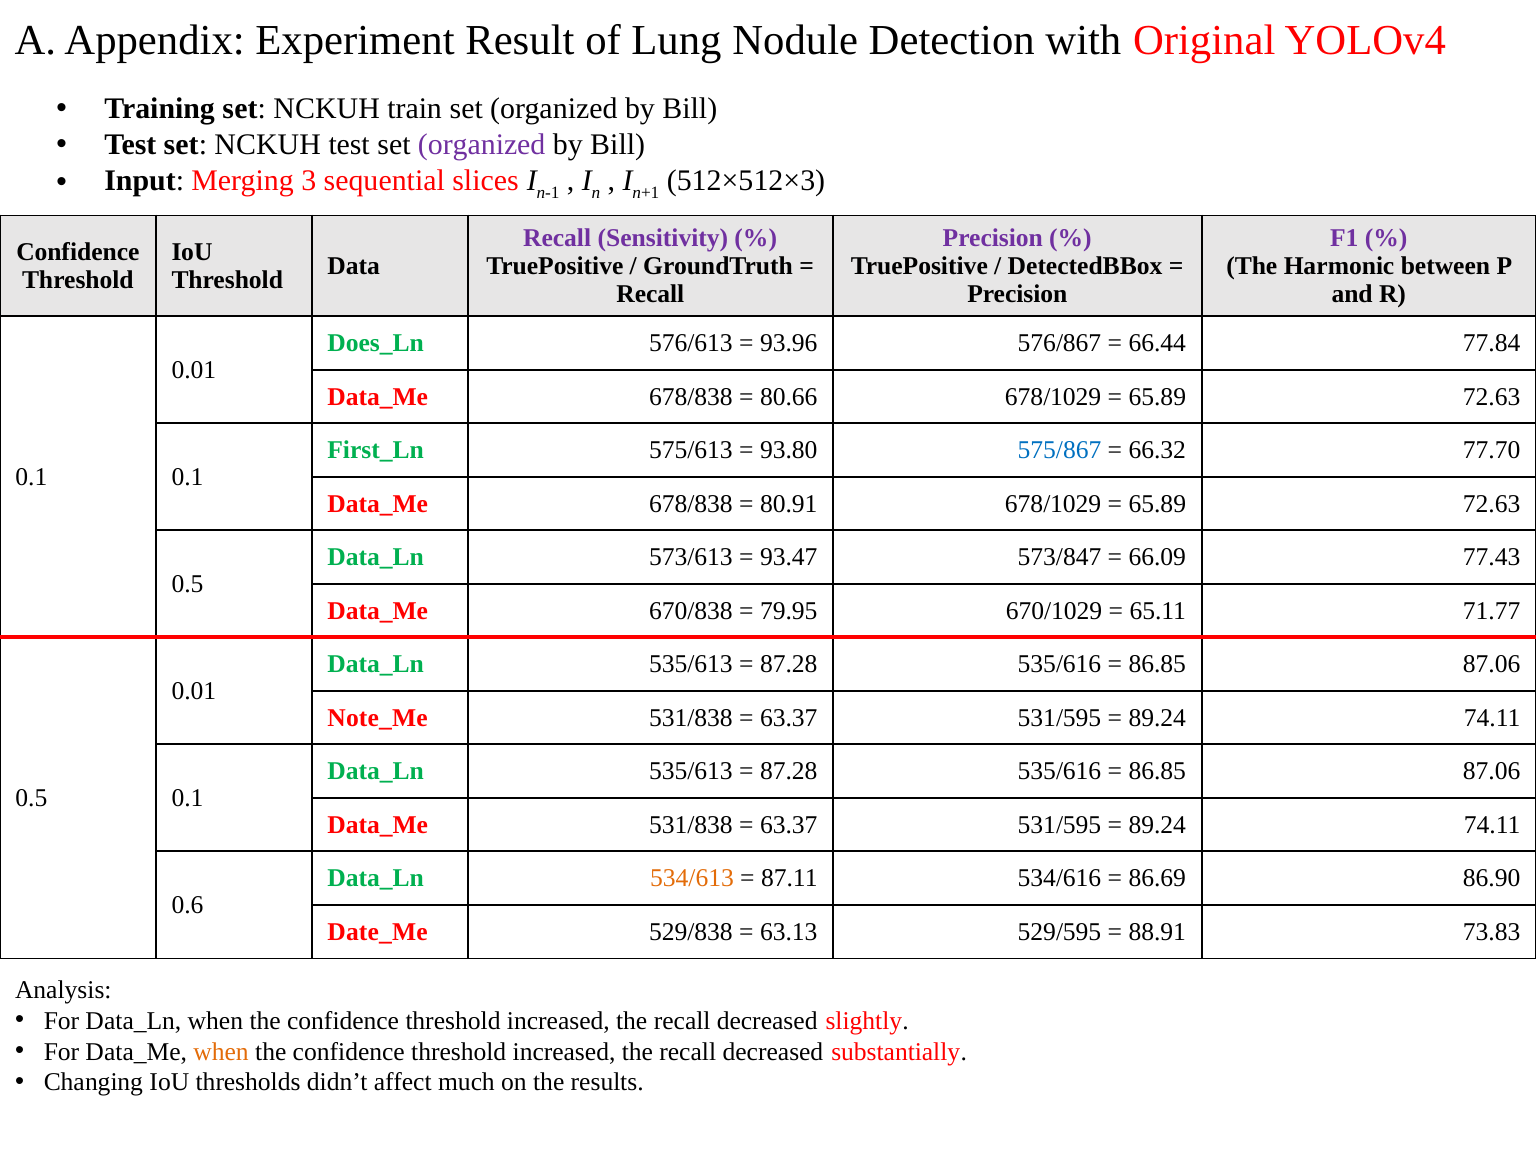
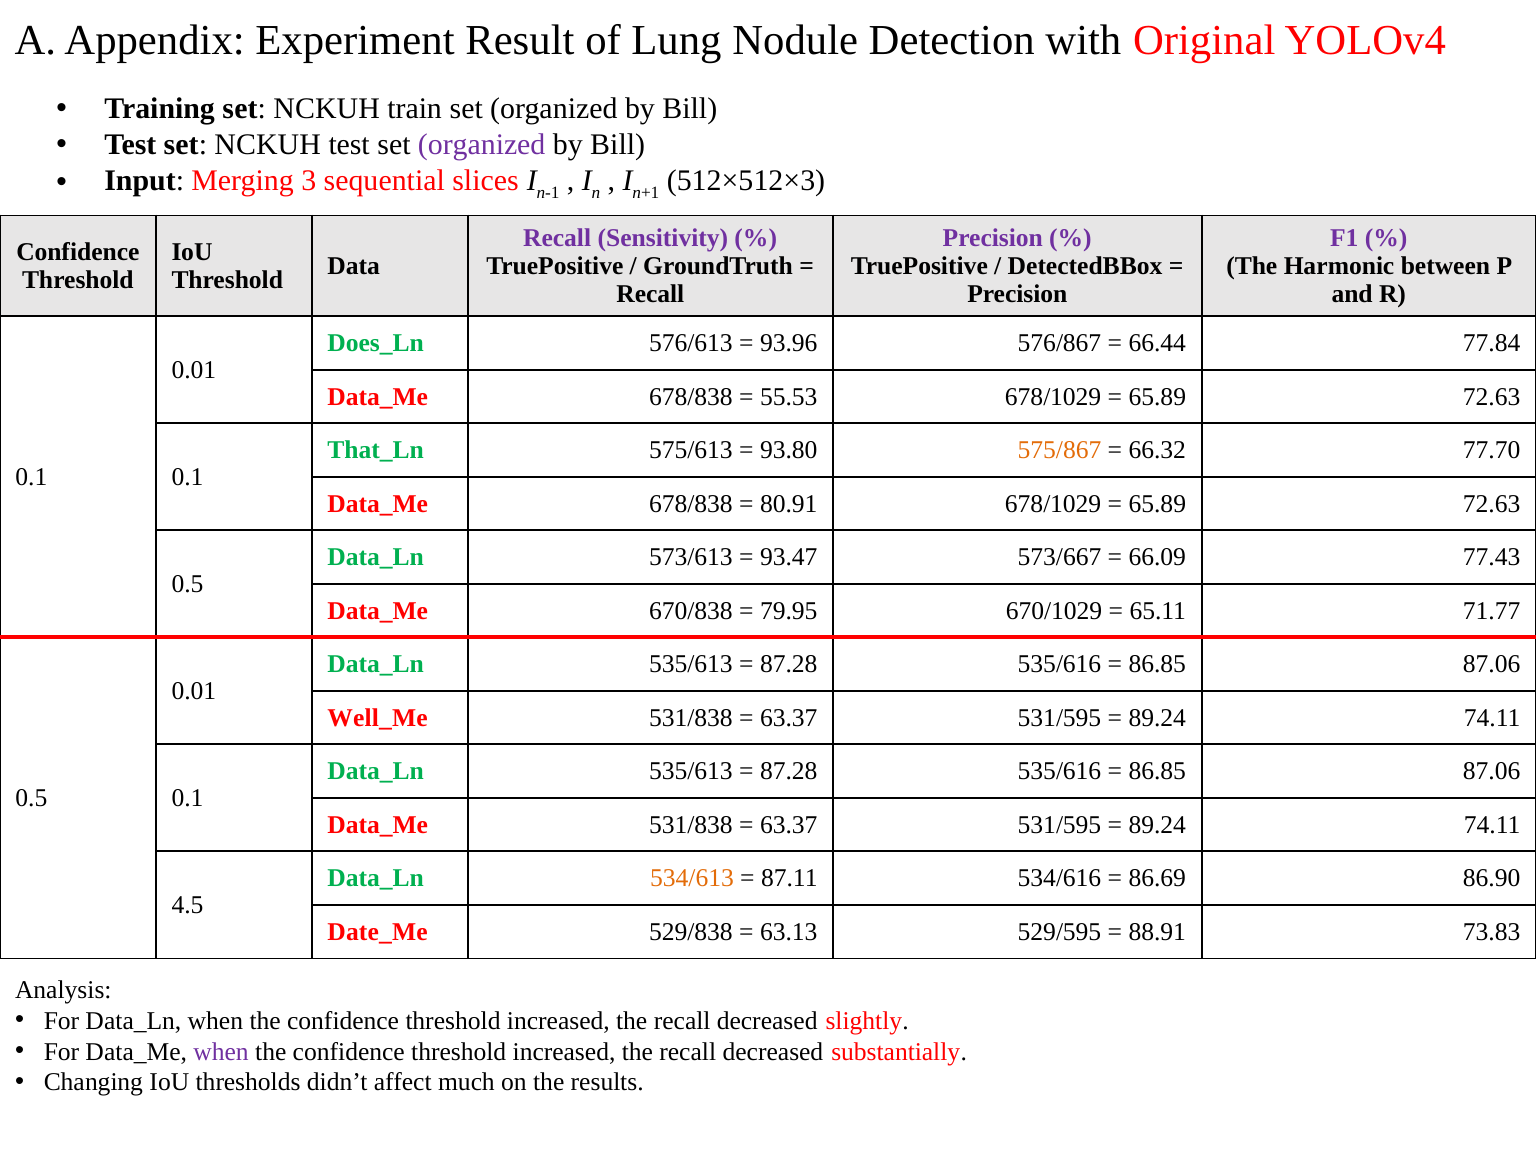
80.66: 80.66 -> 55.53 (789, 397)
First_Ln: First_Ln -> That_Ln (376, 450)
575/867 colour: blue -> orange (1059, 450)
573/847: 573/847 -> 573/667 (1059, 557)
Note_Me: Note_Me -> Well_Me (378, 718)
0.6: 0.6 -> 4.5 (187, 905)
when colour: orange -> purple (221, 1052)
